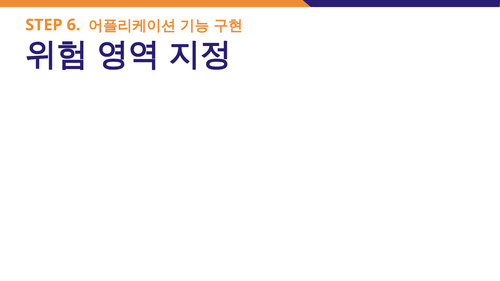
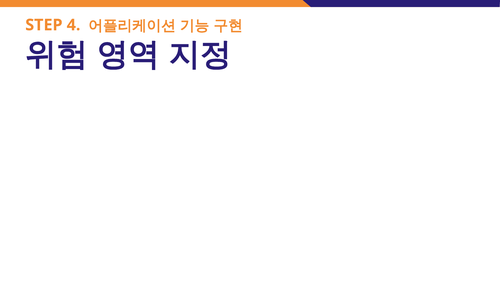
6: 6 -> 4 (74, 25)
